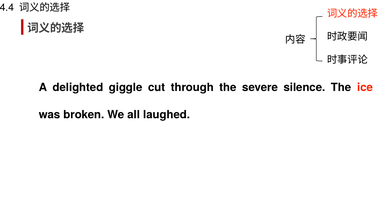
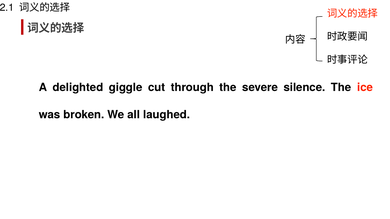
4.4: 4.4 -> 2.1 (7, 7)
